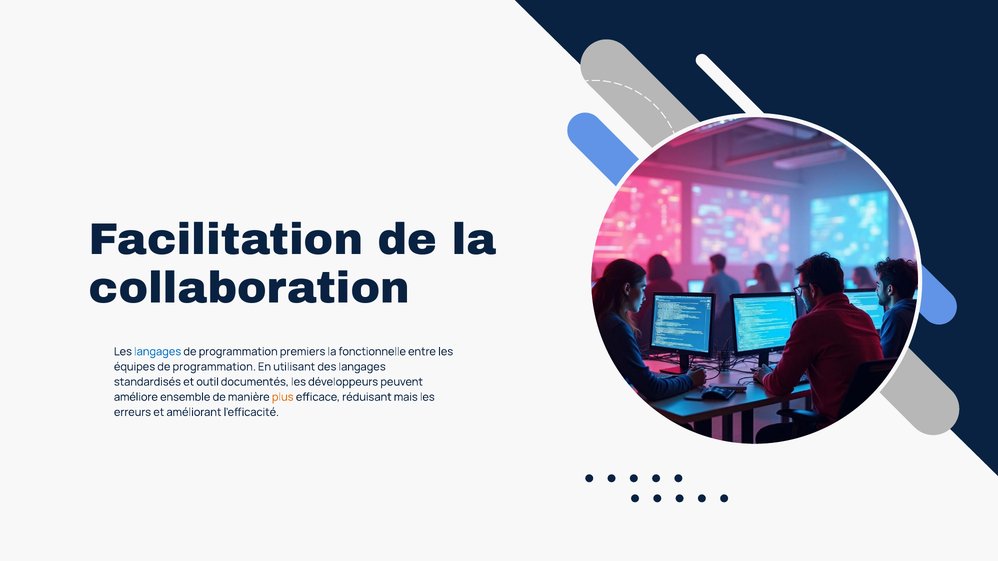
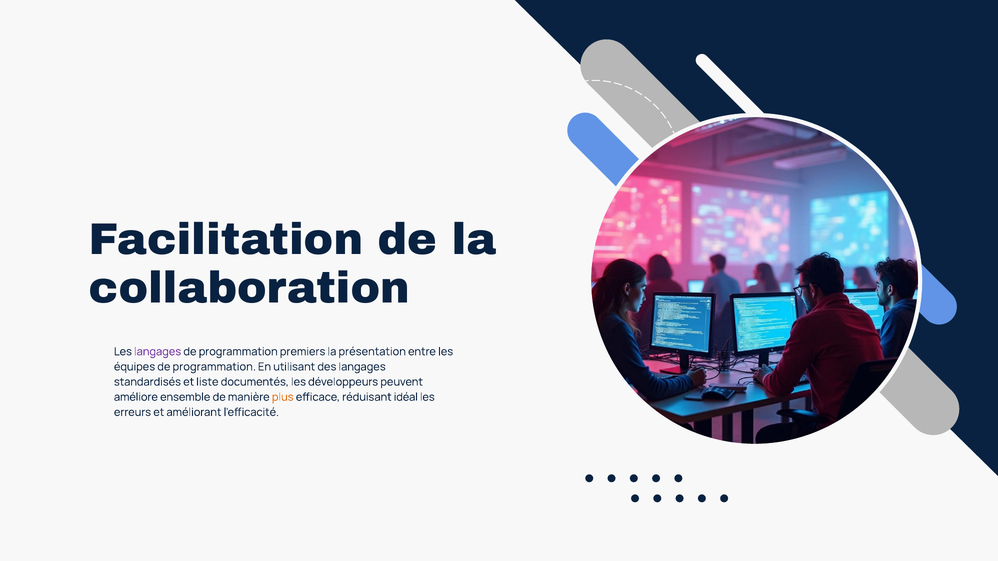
langages colour: blue -> purple (158, 352)
fonctionnelle: fonctionnelle -> présentation (372, 352)
outil: outil -> liste (207, 382)
mais: mais -> idéal (406, 397)
